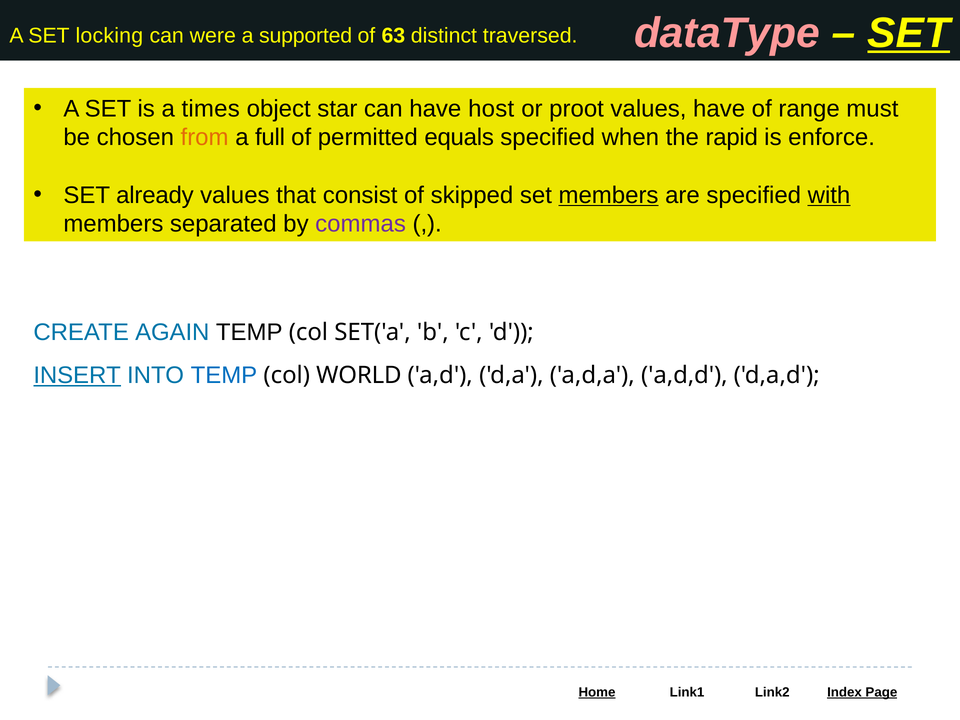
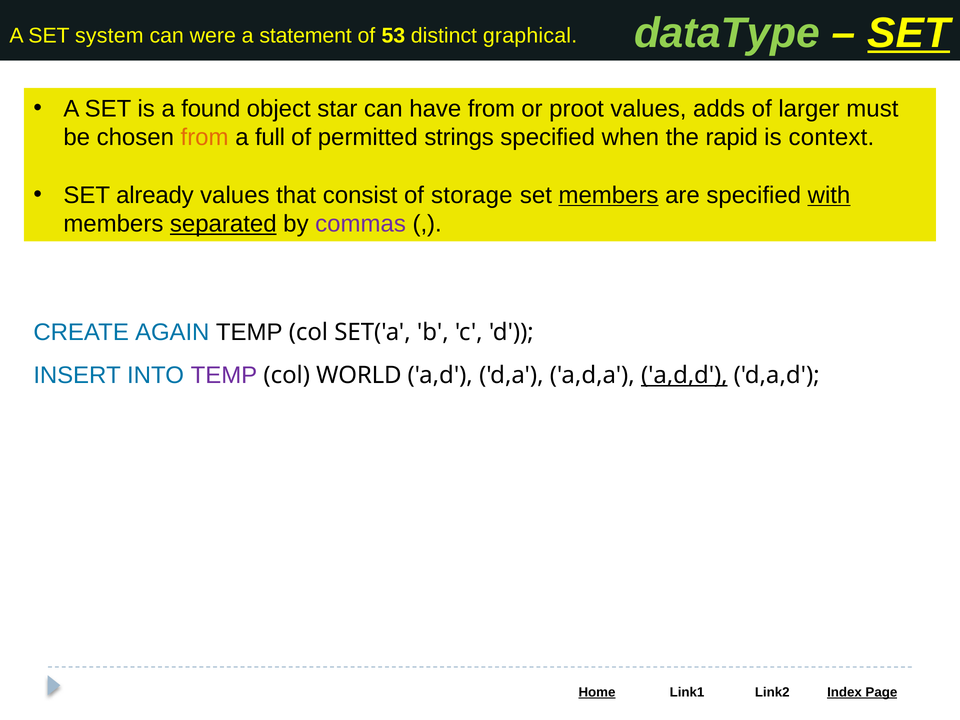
dataType colour: pink -> light green (727, 33)
locking: locking -> system (109, 36)
supported: supported -> statement (306, 36)
63: 63 -> 53 (393, 36)
traversed: traversed -> graphical (530, 36)
times: times -> found (211, 109)
have host: host -> from (491, 109)
values have: have -> adds (719, 109)
range: range -> larger (809, 109)
equals: equals -> strings (459, 138)
enforce: enforce -> context (831, 138)
skipped: skipped -> storage (472, 195)
separated underline: none -> present (223, 224)
INSERT underline: present -> none (77, 375)
TEMP colour: blue -> purple (224, 375)
a,d,d underline: none -> present (684, 375)
